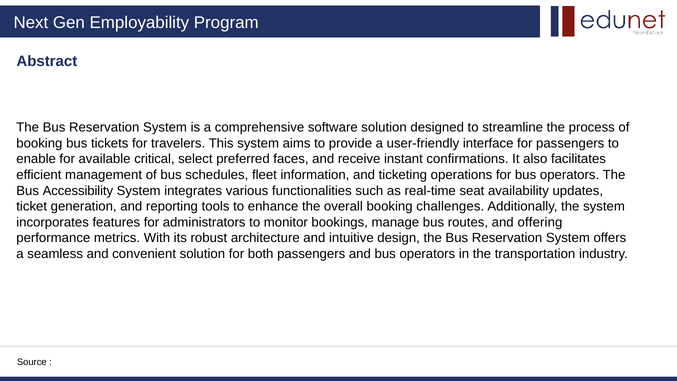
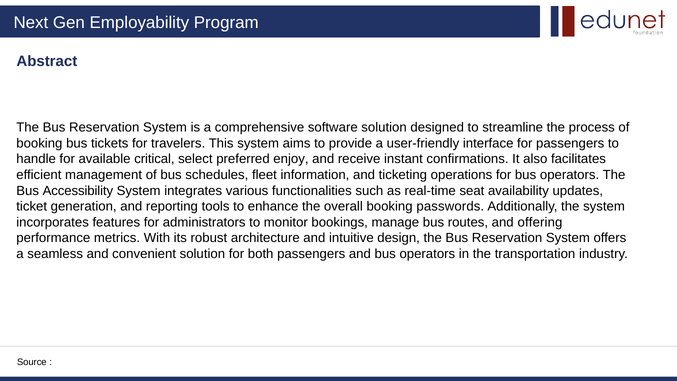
enable: enable -> handle (36, 159)
faces: faces -> enjoy (291, 159)
challenges: challenges -> passwords (450, 206)
